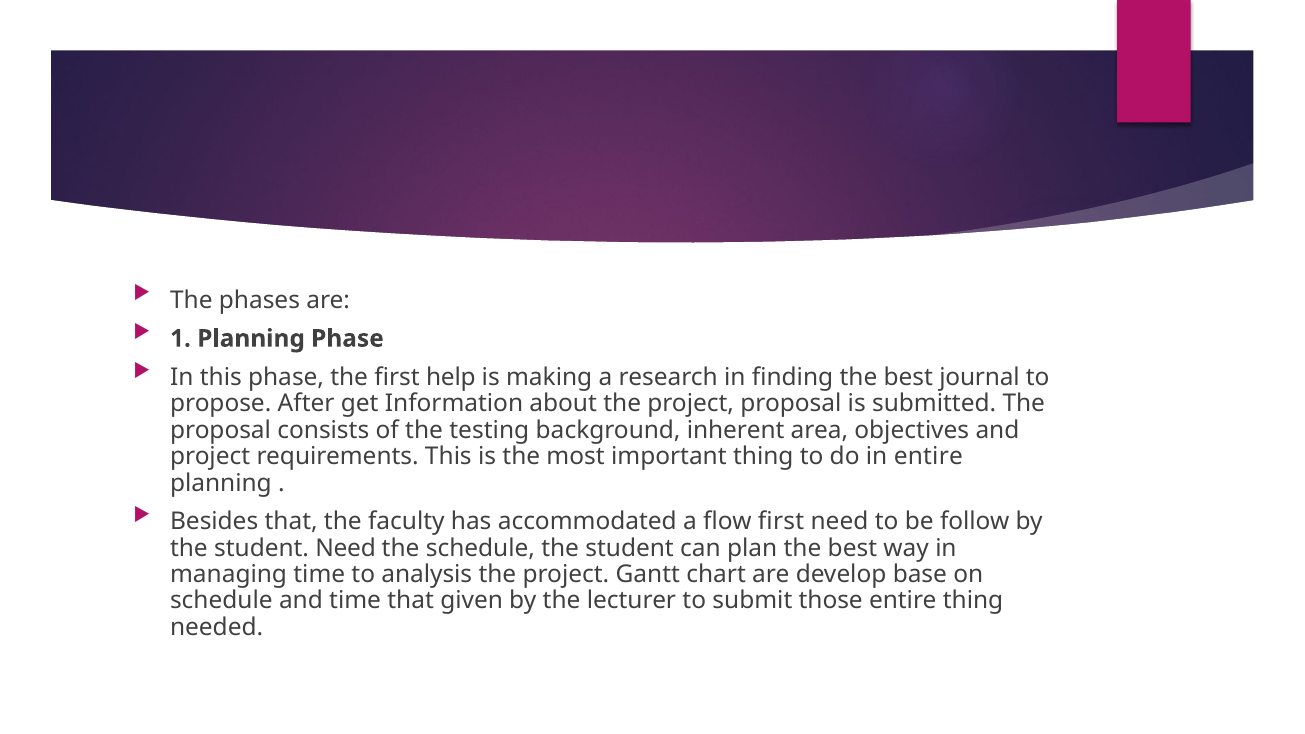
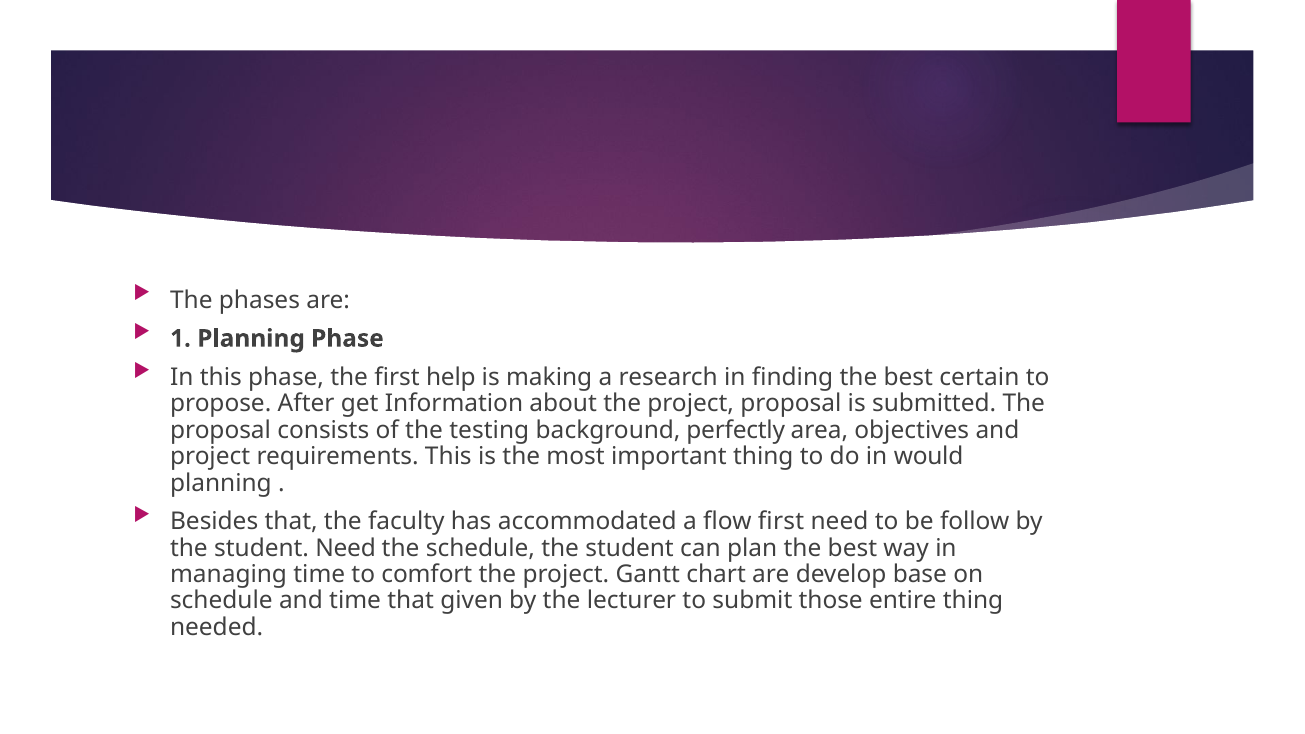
journal: journal -> certain (979, 377)
inherent: inherent -> perfectly (736, 430)
in entire: entire -> would (929, 457)
analysis: analysis -> comfort (427, 575)
